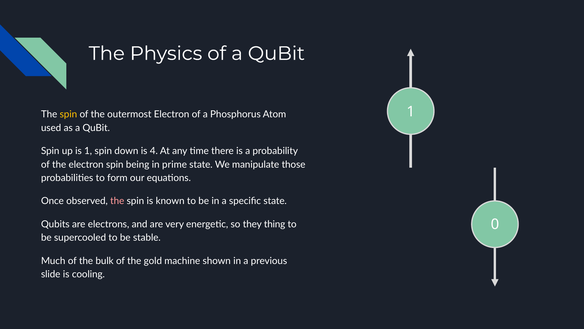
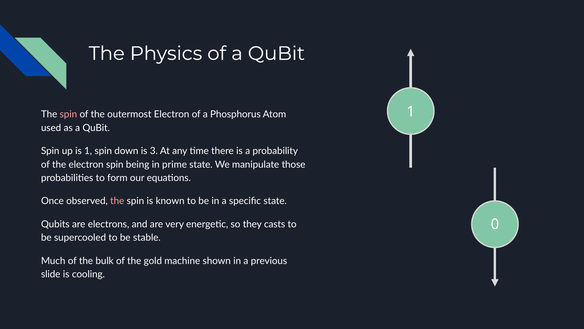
spin colour: yellow -> pink (68, 114)
4: 4 -> 3 (154, 151)
thing: thing -> casts (275, 224)
